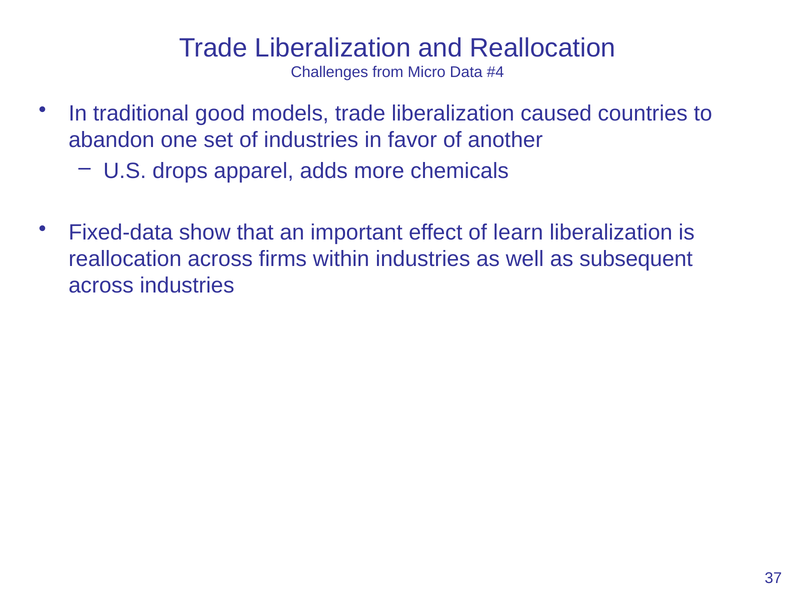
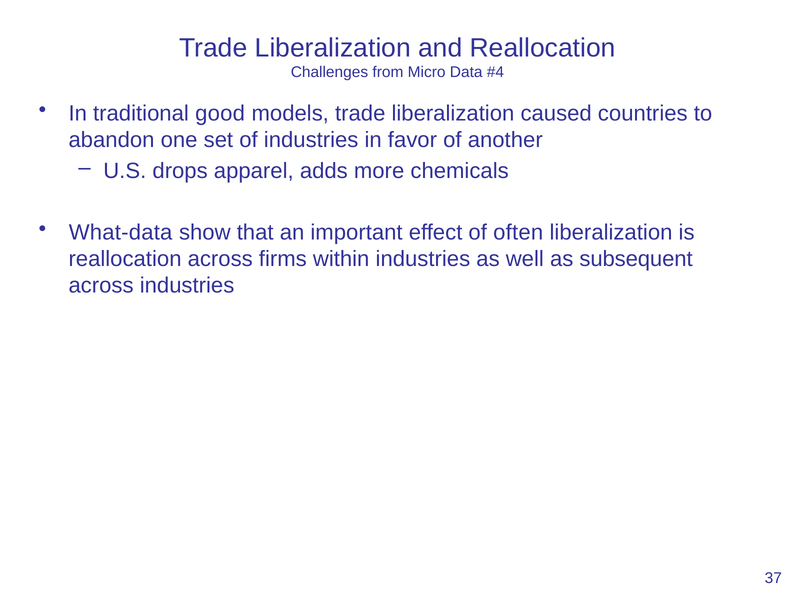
Fixed-data: Fixed-data -> What-data (121, 233)
learn: learn -> often (518, 233)
